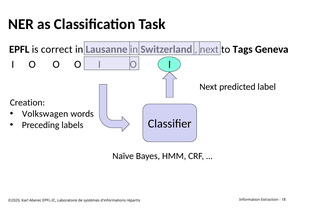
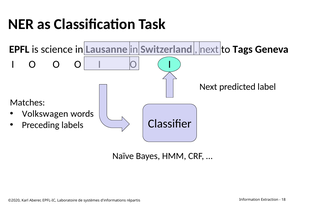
correct: correct -> science (57, 49)
Creation: Creation -> Matches (27, 103)
